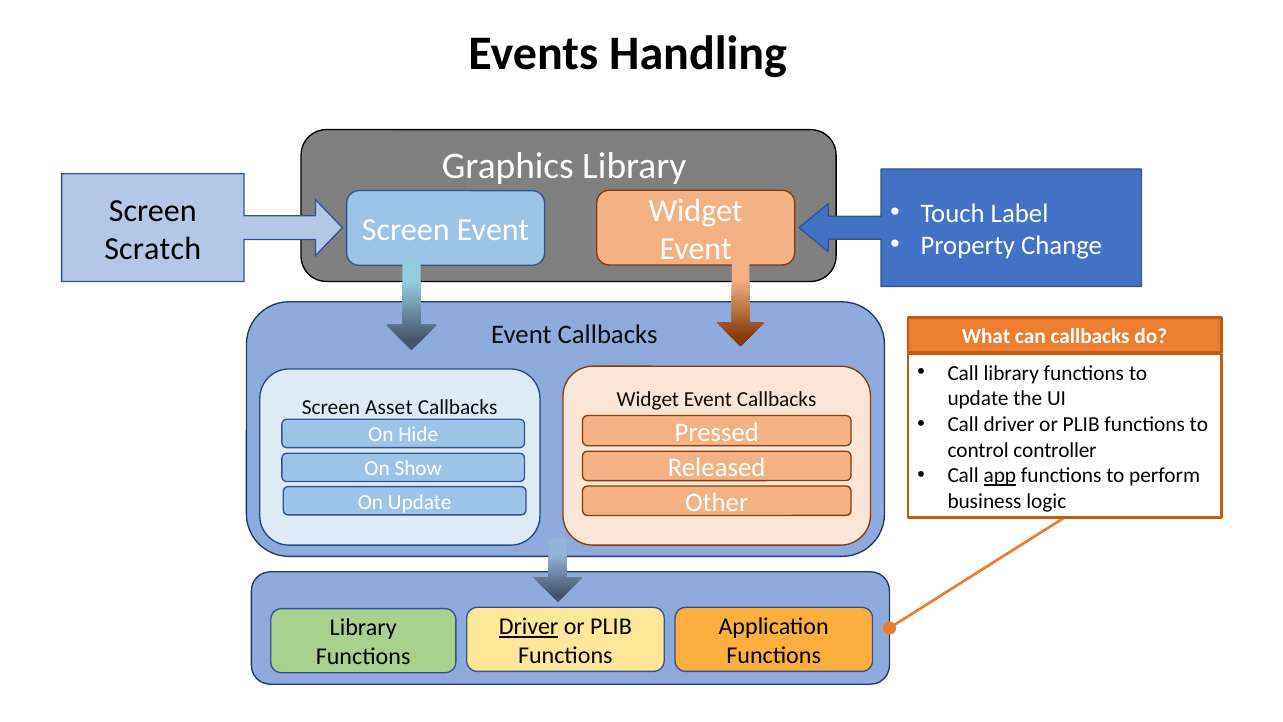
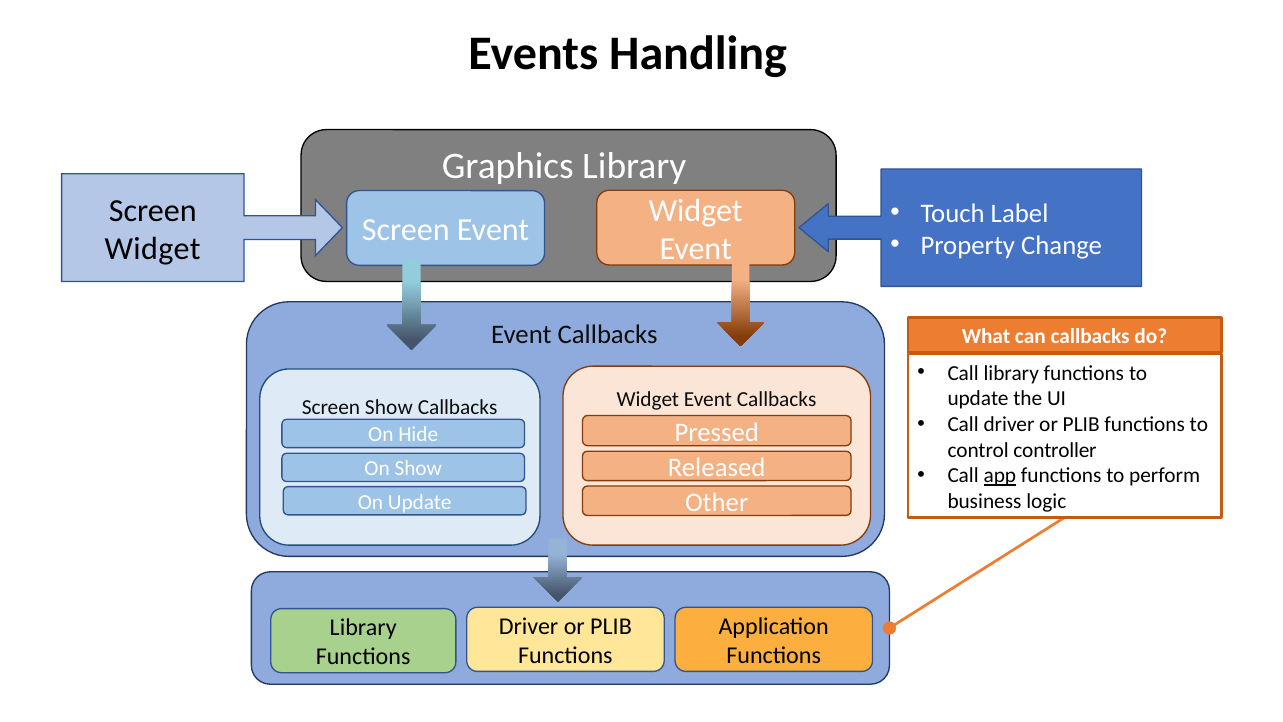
Scratch: Scratch -> Widget (153, 249)
Screen Asset: Asset -> Show (389, 407)
Driver underline: present -> none (529, 626)
